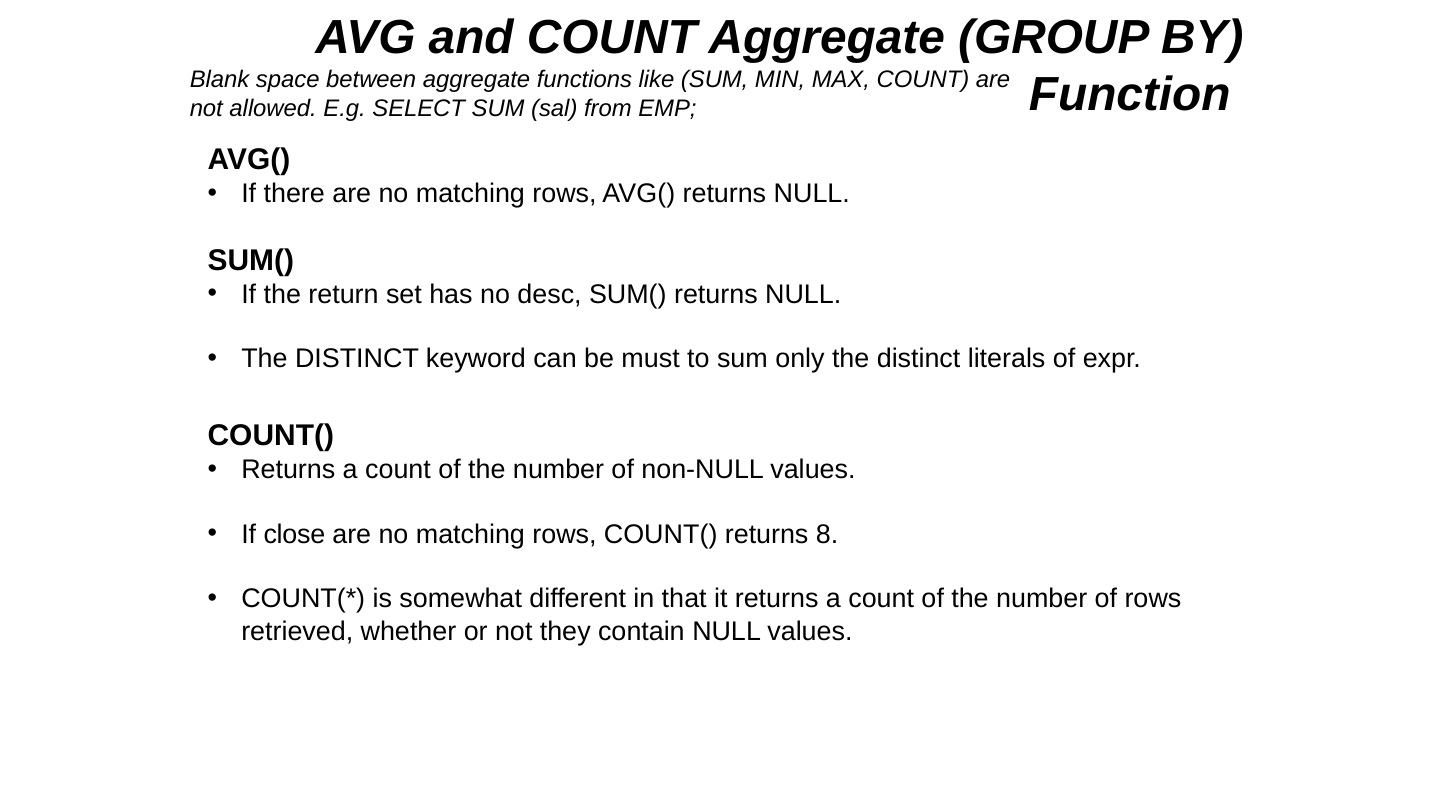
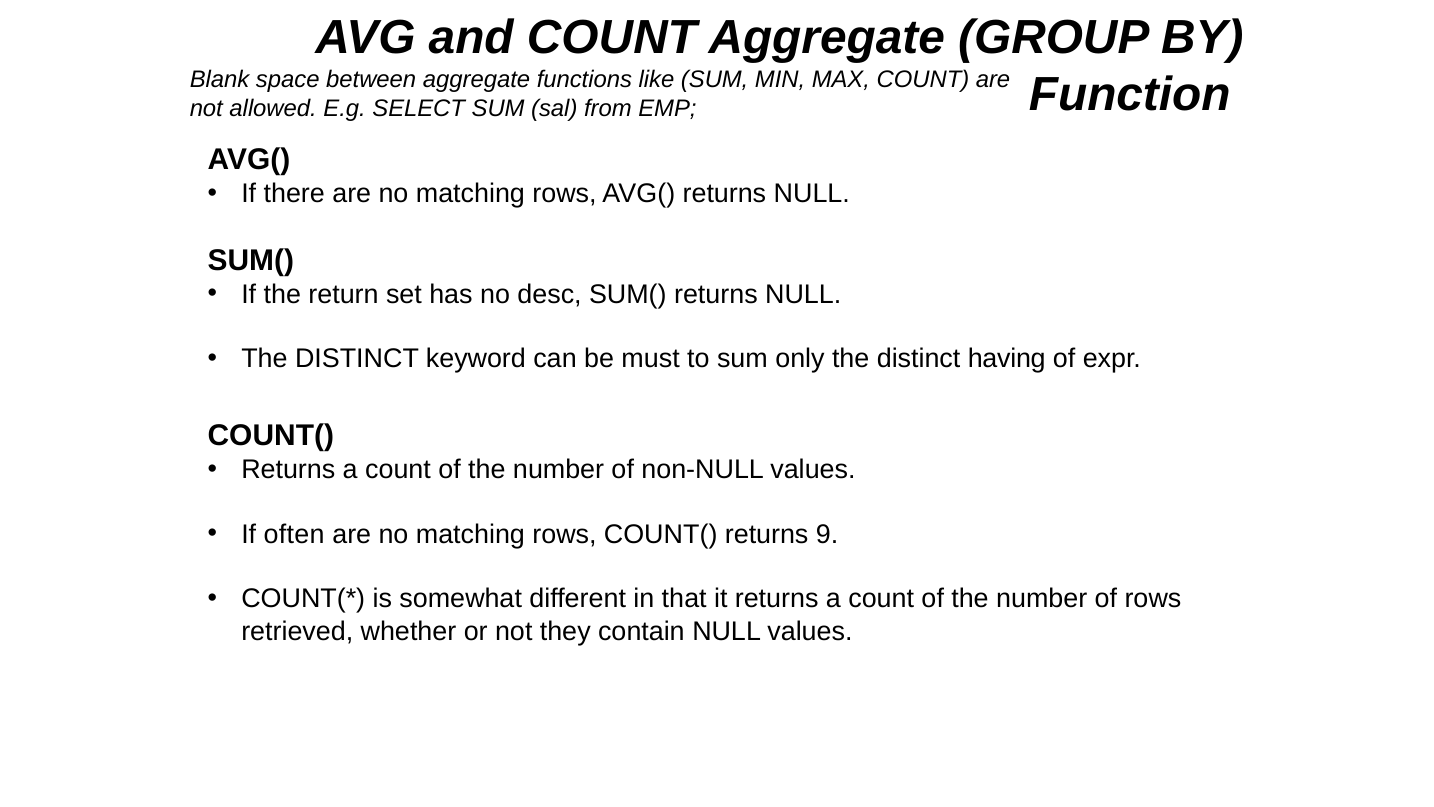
literals: literals -> having (1007, 359)
close: close -> often (294, 534)
8: 8 -> 9 (827, 534)
